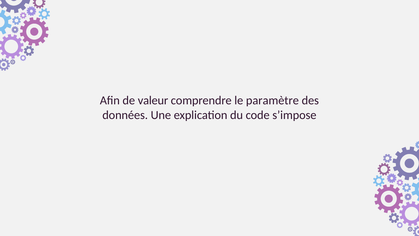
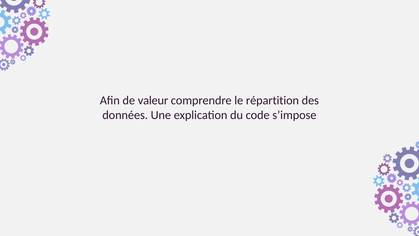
paramètre: paramètre -> répartition (272, 100)
